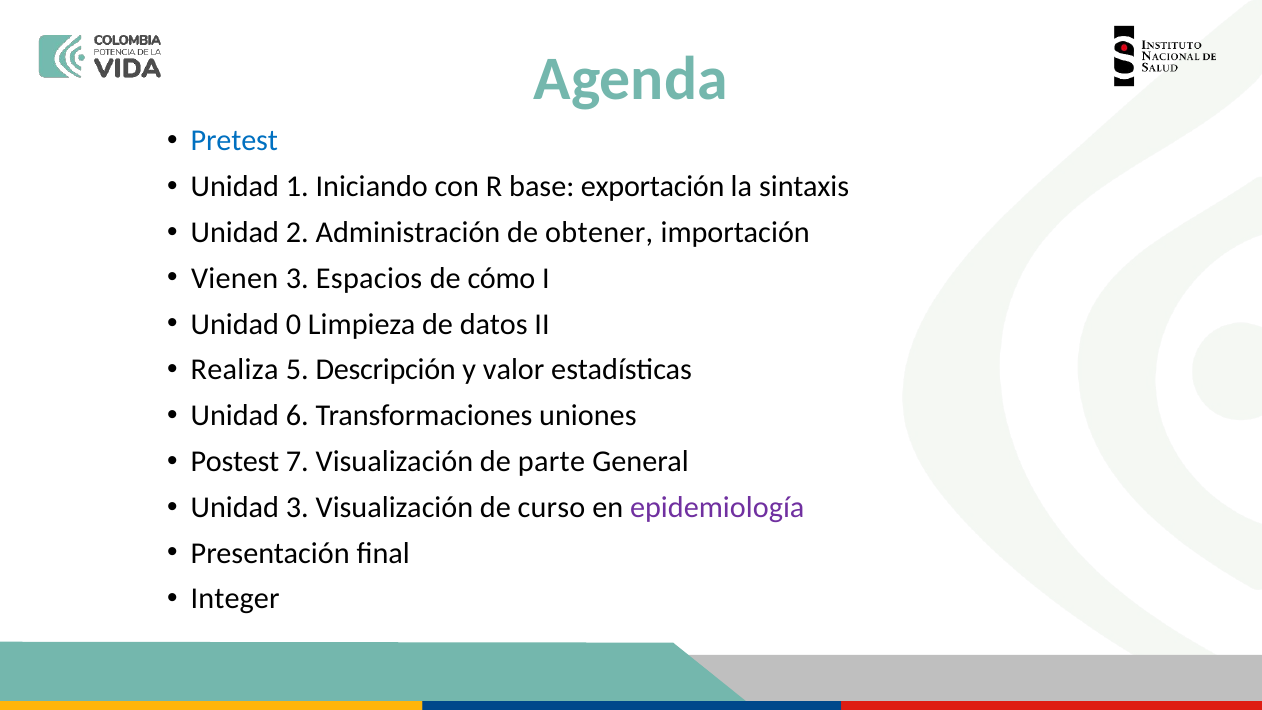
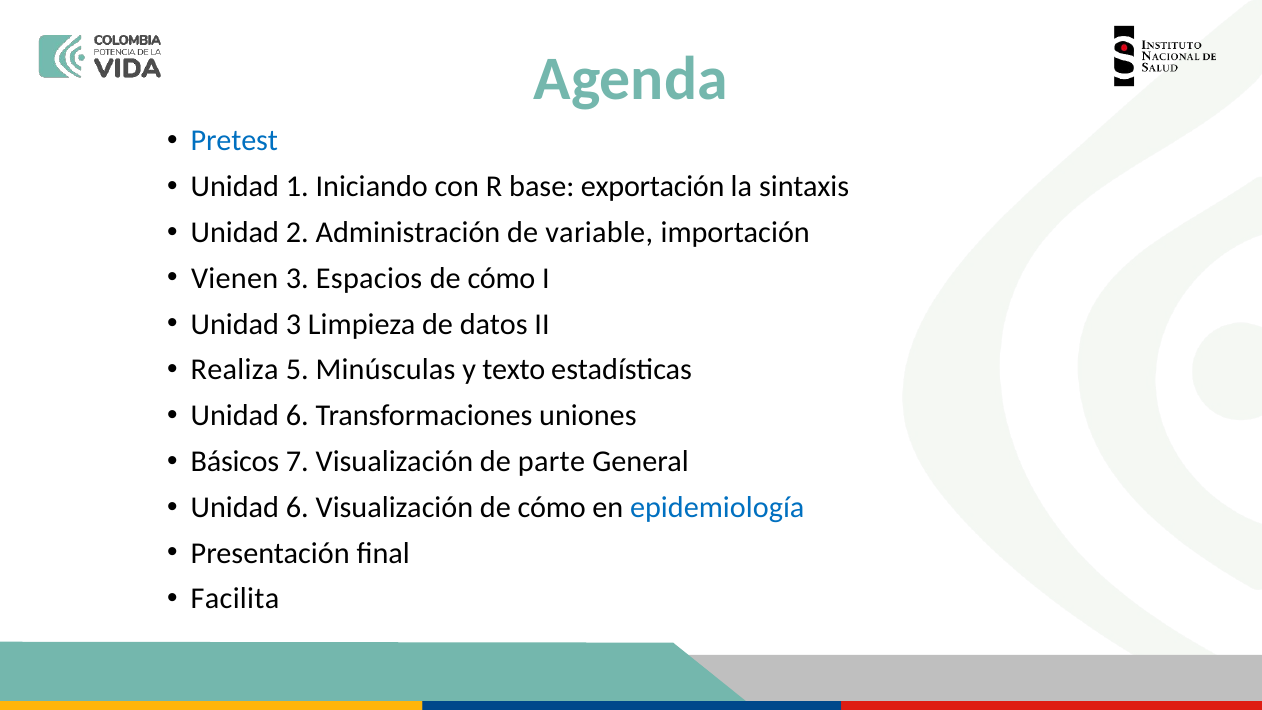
obtener: obtener -> variable (599, 232)
Unidad 0: 0 -> 3 (293, 324)
Descripción: Descripción -> Minúsculas (385, 370)
valor: valor -> texto (514, 370)
Postest: Postest -> Básicos (235, 461)
3: 3 -> 6 (297, 507)
Visualización de curso: curso -> cómo (552, 507)
epidemiología colour: purple -> blue (717, 507)
Integer: Integer -> Facilita (235, 599)
